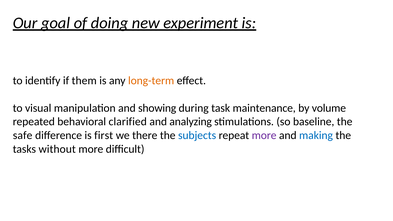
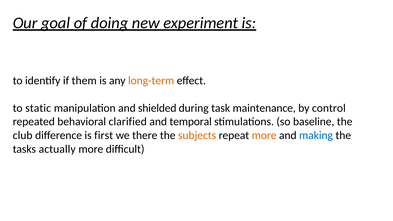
visual: visual -> static (38, 108)
showing: showing -> shielded (157, 108)
volume: volume -> control (329, 108)
analyzing: analyzing -> temporal (191, 122)
safe: safe -> club (23, 135)
subjects colour: blue -> orange (197, 135)
more colour: purple -> orange (264, 135)
without: without -> actually (57, 149)
